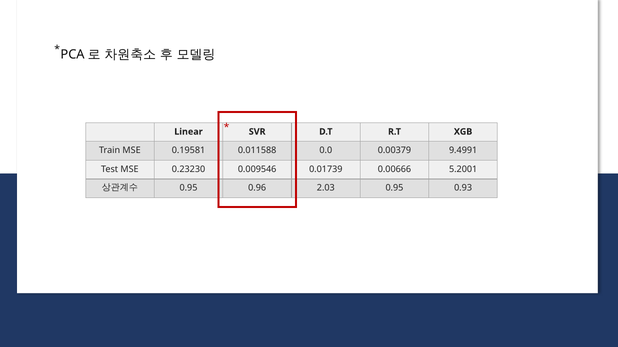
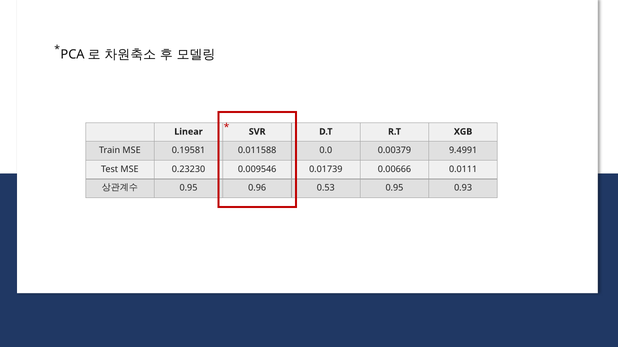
5.2001: 5.2001 -> 0.0111 (463, 170)
2.03: 2.03 -> 0.53 (326, 188)
